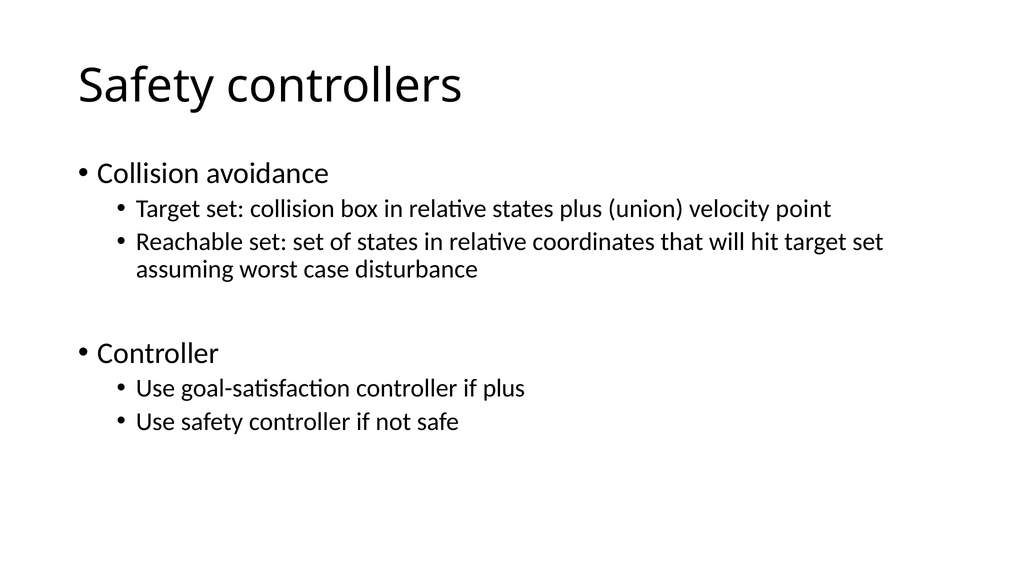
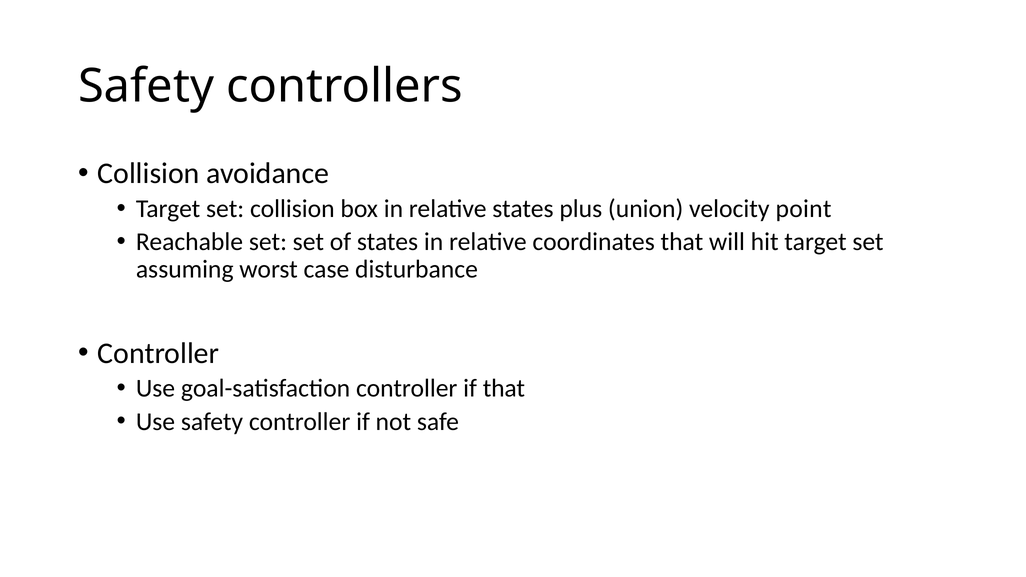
if plus: plus -> that (504, 389)
